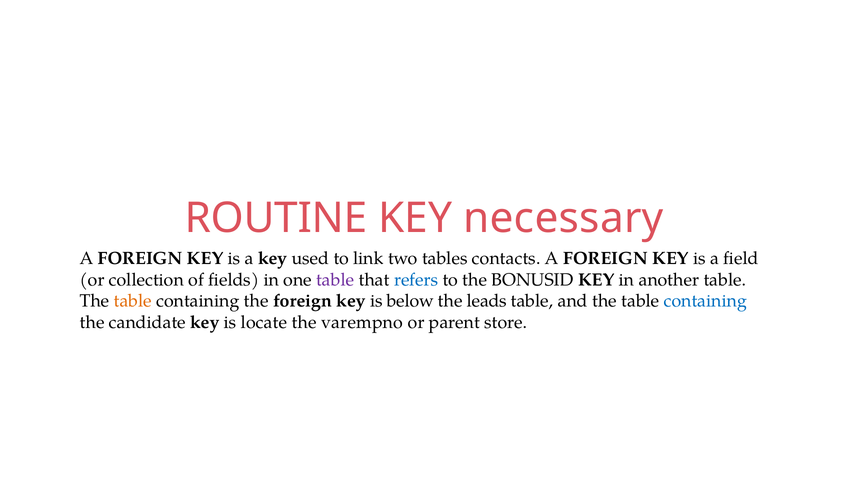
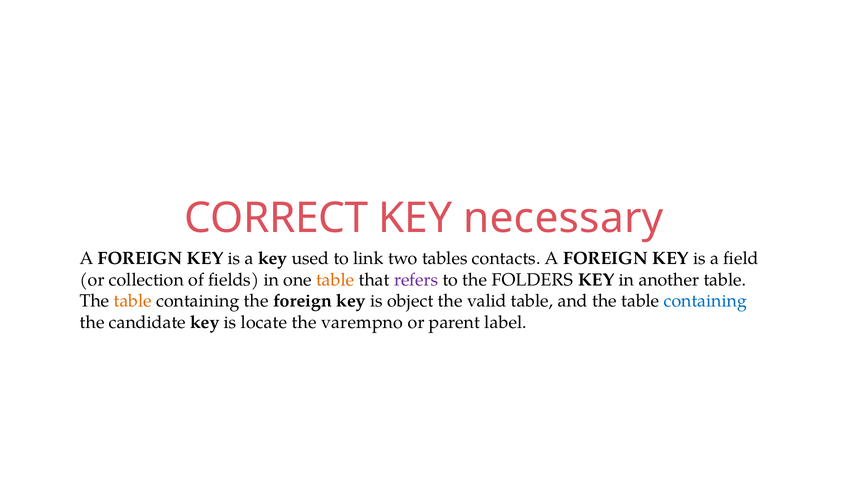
ROUTINE: ROUTINE -> CORRECT (276, 218)
table colour: purple -> orange (335, 280)
refers colour: blue -> purple (416, 280)
BONUSID: BONUSID -> FOLDERS (532, 280)
below: below -> object (410, 301)
leads: leads -> valid (487, 301)
store: store -> label (506, 322)
